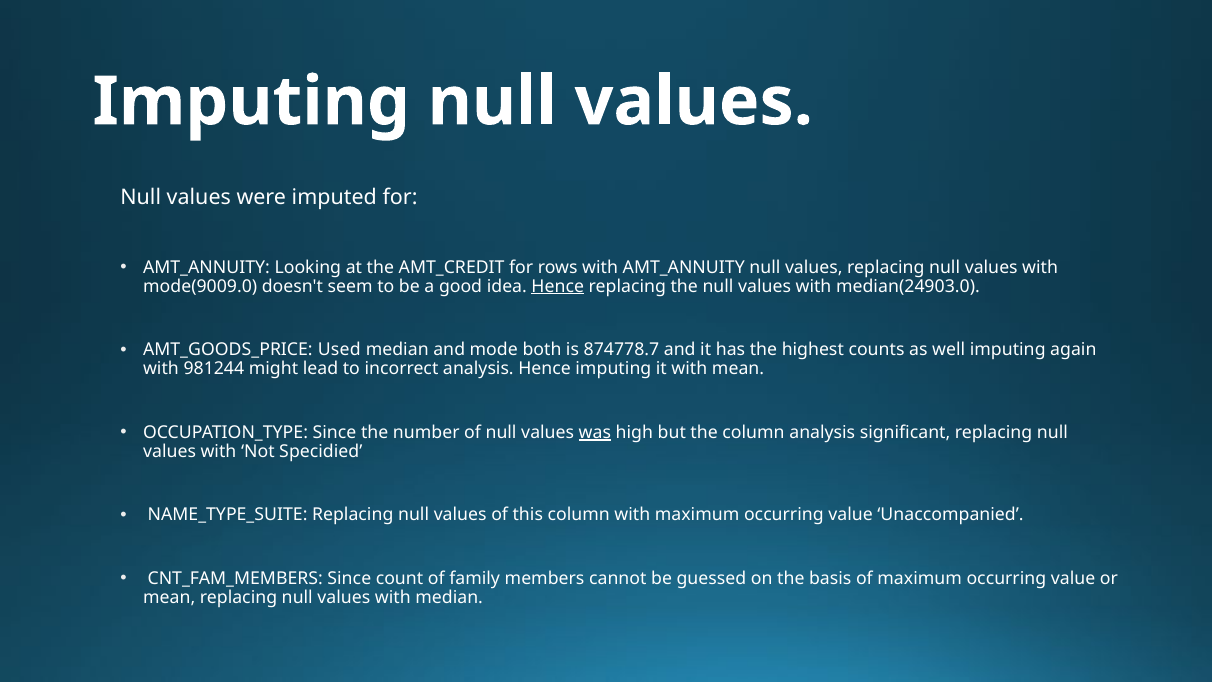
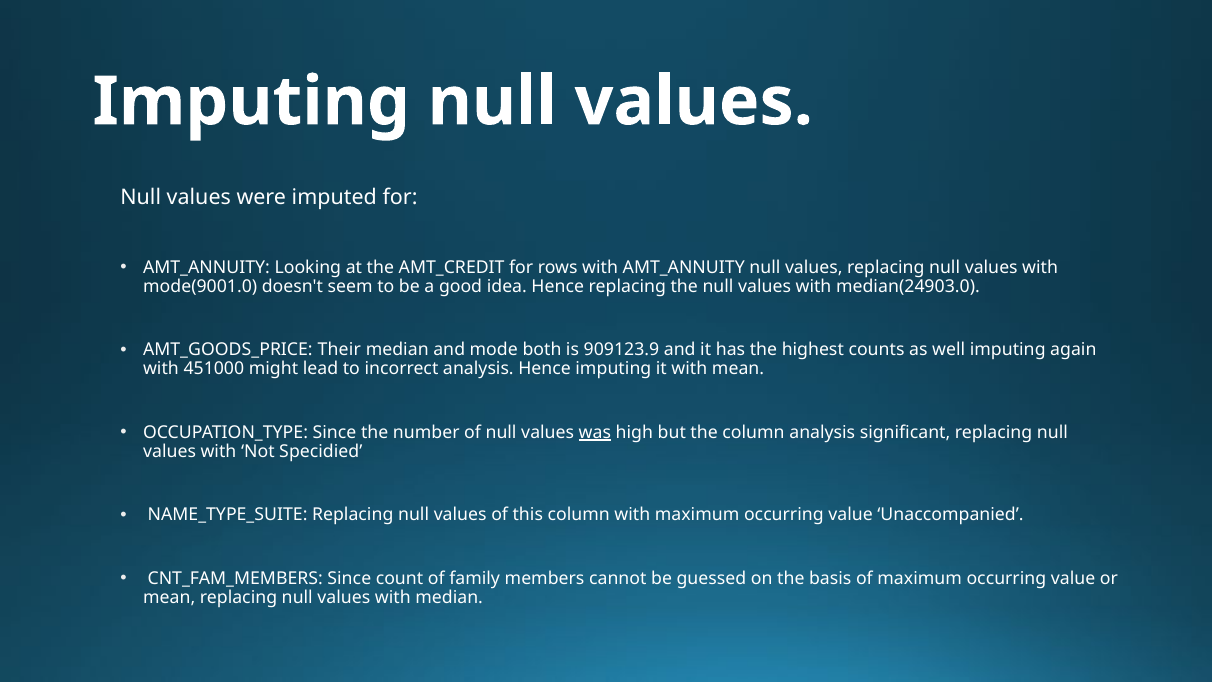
mode(9009.0: mode(9009.0 -> mode(9001.0 (200, 286)
Hence underline: present -> none (558, 286)
Used: Used -> Their (339, 350)
874778.7: 874778.7 -> 909123.9 (621, 350)
981244: 981244 -> 451000 (214, 369)
